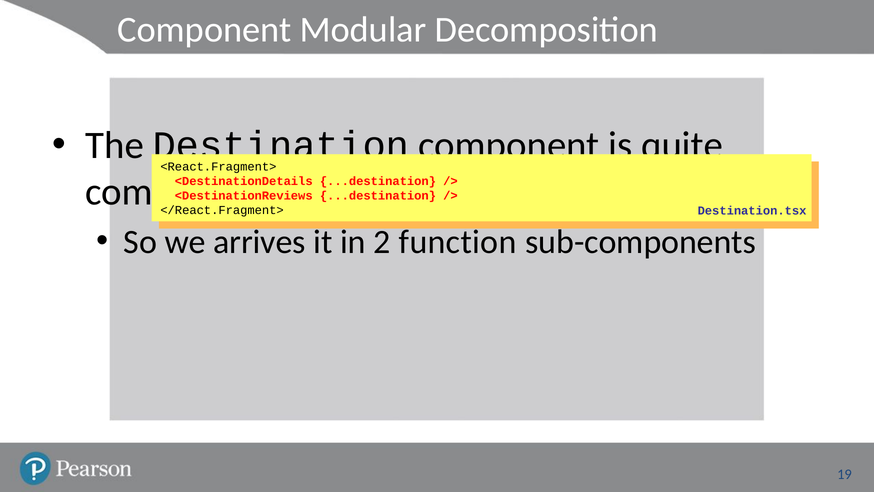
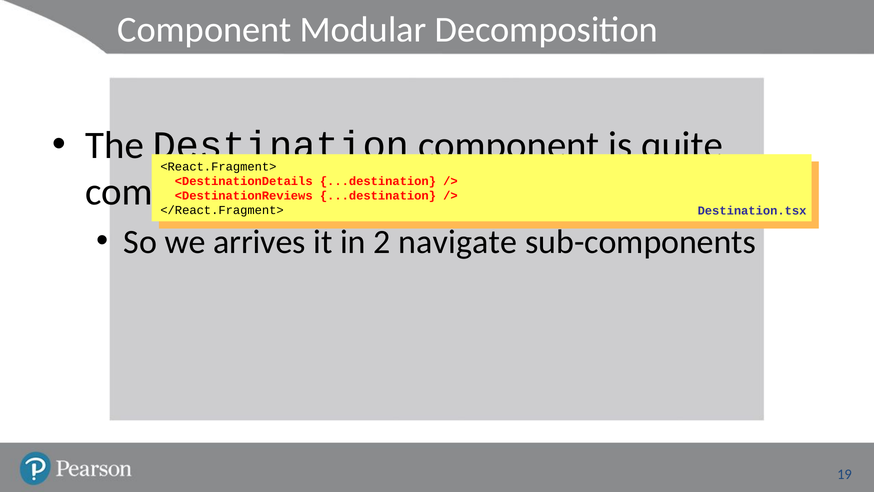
function: function -> navigate (458, 242)
